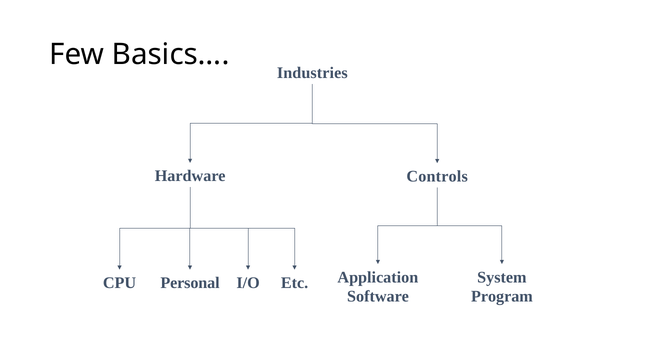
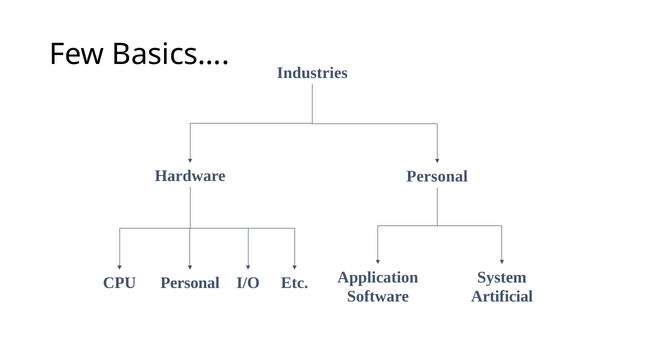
Hardware Controls: Controls -> Personal (437, 176)
Program: Program -> Artificial (502, 297)
